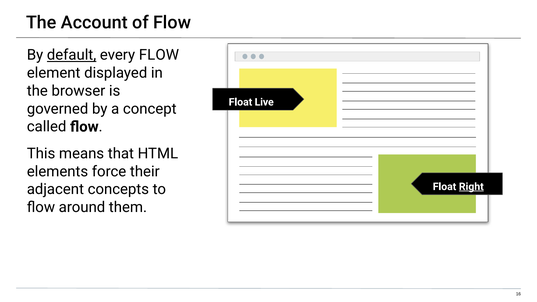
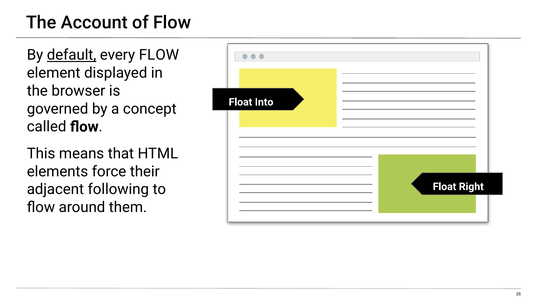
Live: Live -> Into (264, 102)
Right underline: present -> none (471, 187)
concepts: concepts -> following (118, 189)
